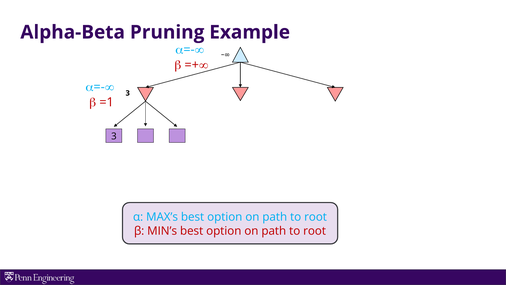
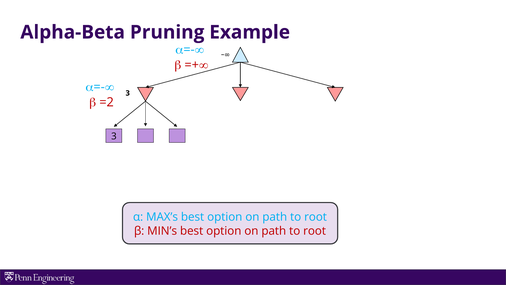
=1: =1 -> =2 (107, 102)
